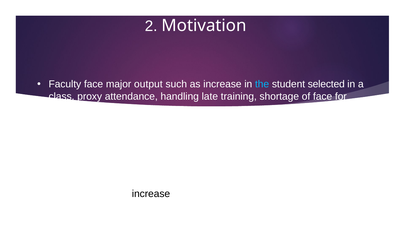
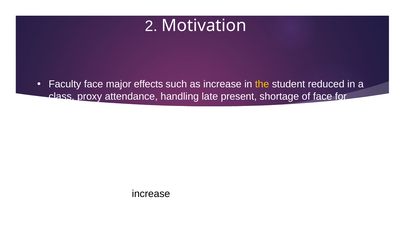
major output: output -> effects (148, 84)
the colour: light blue -> yellow (262, 84)
student selected: selected -> reduced (326, 84)
training: training -> present (239, 96)
